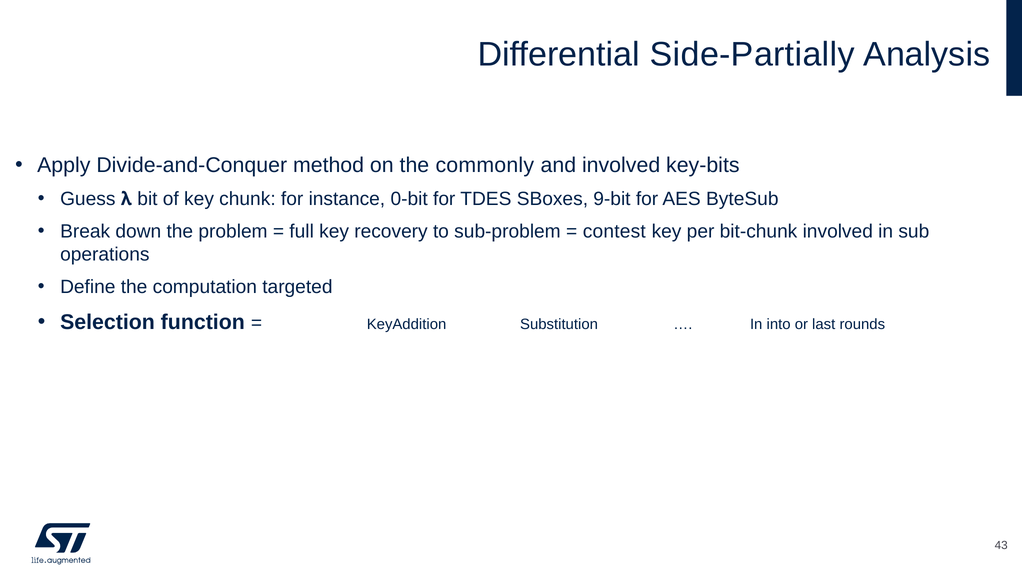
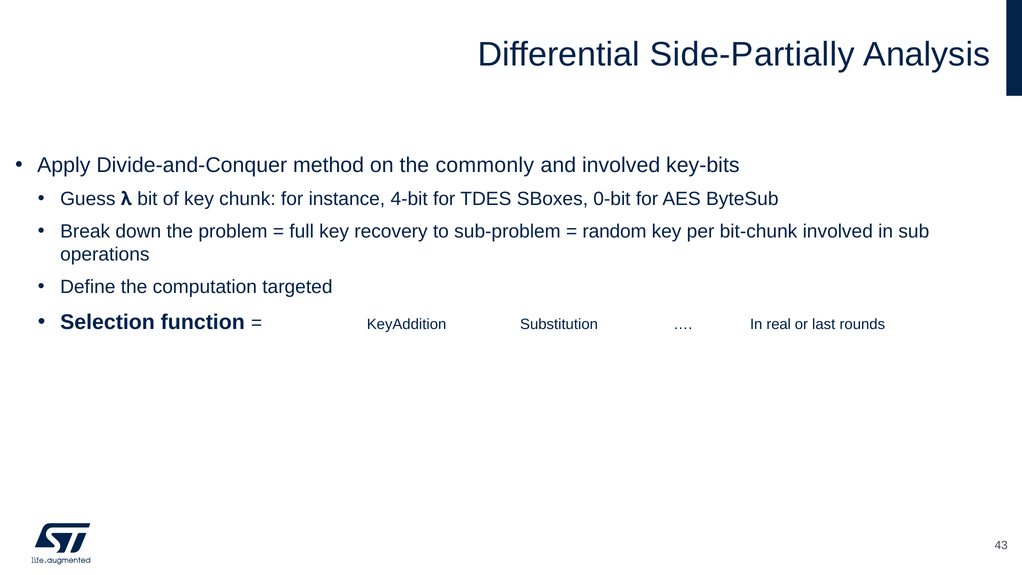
0-bit: 0-bit -> 4-bit (409, 199)
9-bit: 9-bit -> 0-bit (612, 199)
contest: contest -> random (614, 231)
into: into -> real (779, 324)
